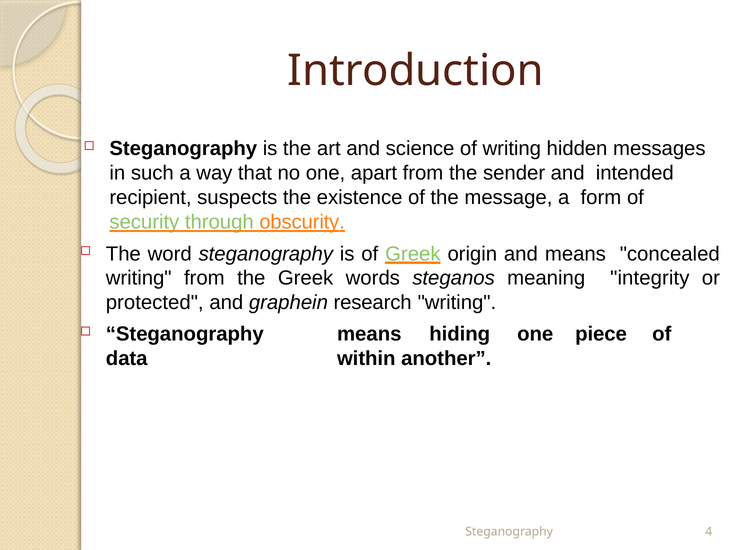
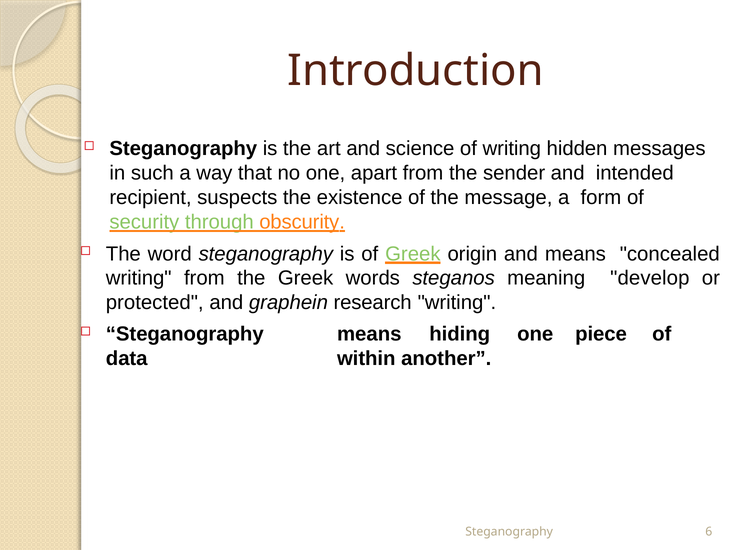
integrity: integrity -> develop (650, 278)
4: 4 -> 6 (709, 532)
